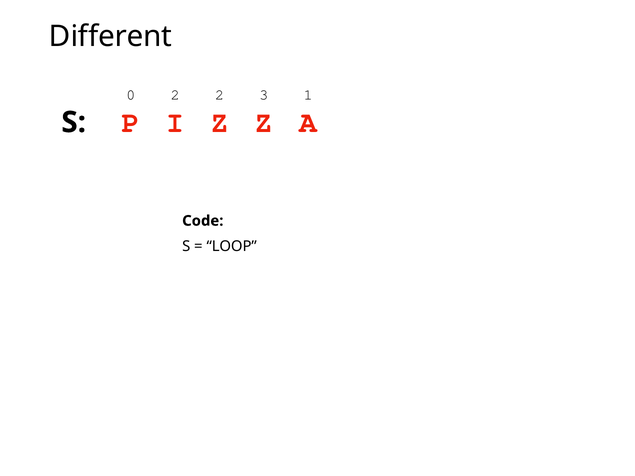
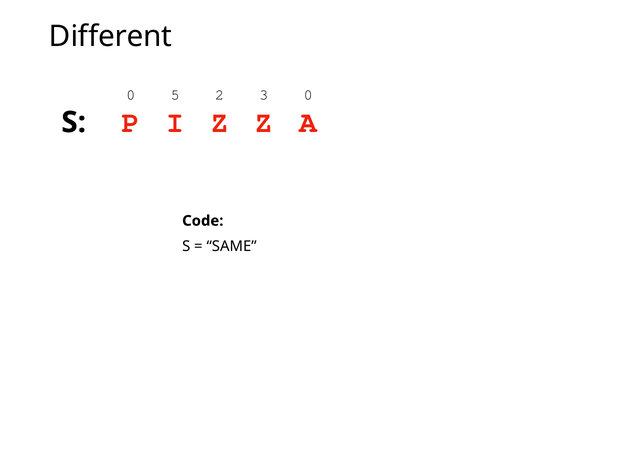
0 2: 2 -> 5 (175, 95)
3 1: 1 -> 0 (308, 95)
LOOP: LOOP -> SAME (232, 246)
